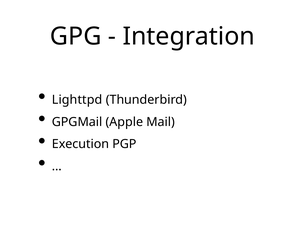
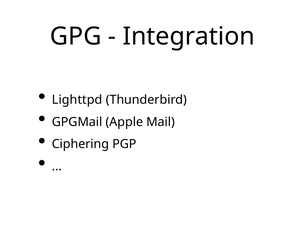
Execution: Execution -> Ciphering (80, 144)
